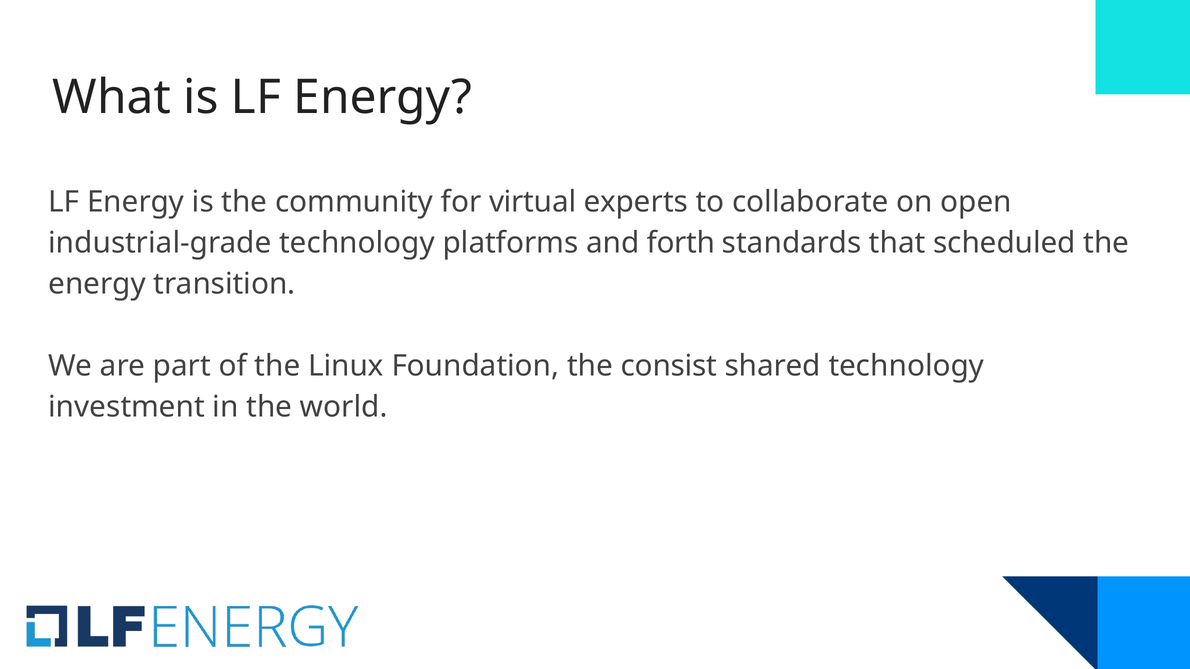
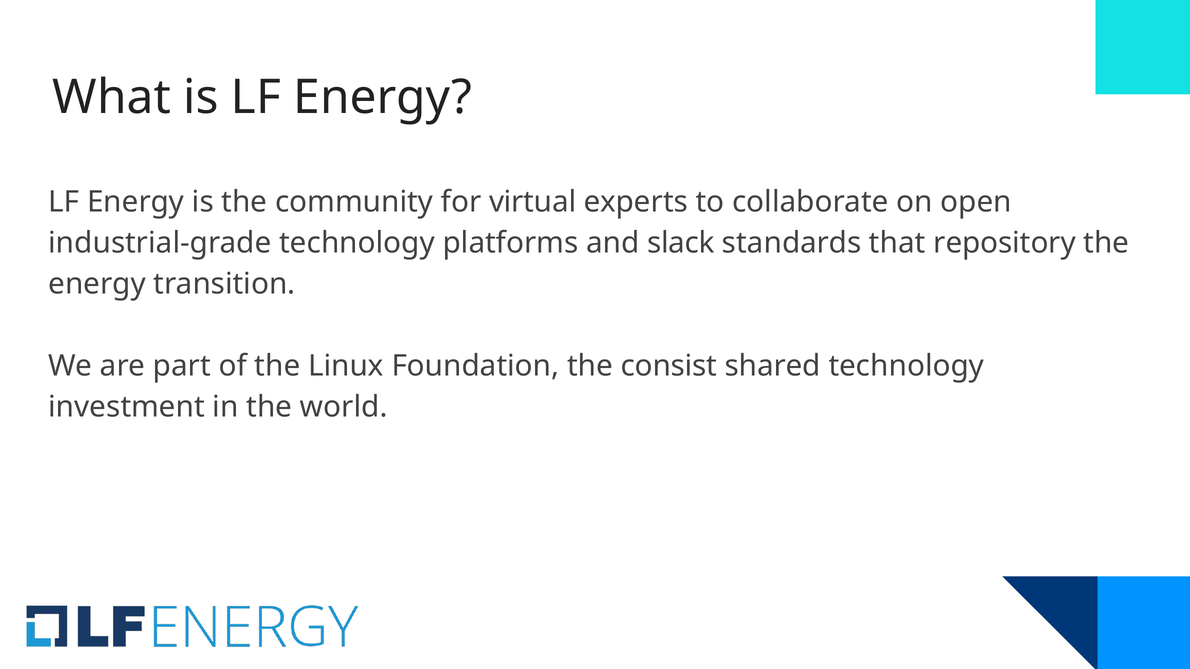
forth: forth -> slack (681, 243)
scheduled: scheduled -> repository (1005, 243)
